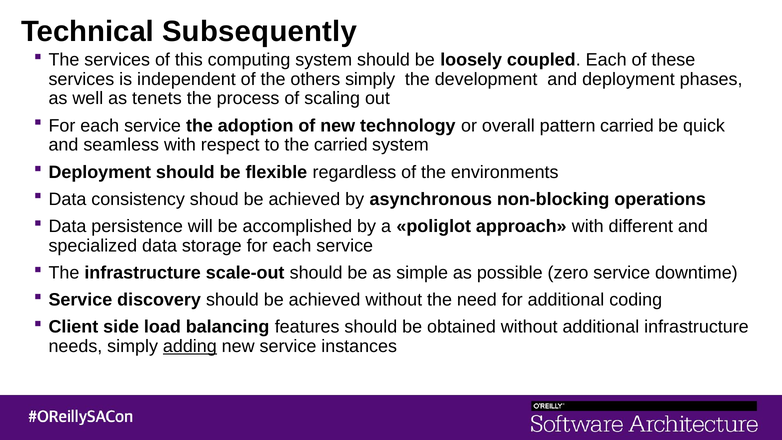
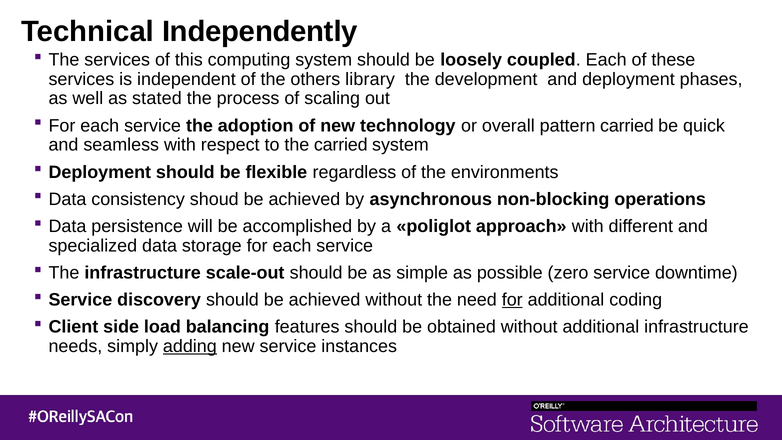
Subsequently: Subsequently -> Independently (260, 32)
others simply: simply -> library (370, 79)
tenets: tenets -> stated (157, 99)
for underline: none -> present (512, 300)
